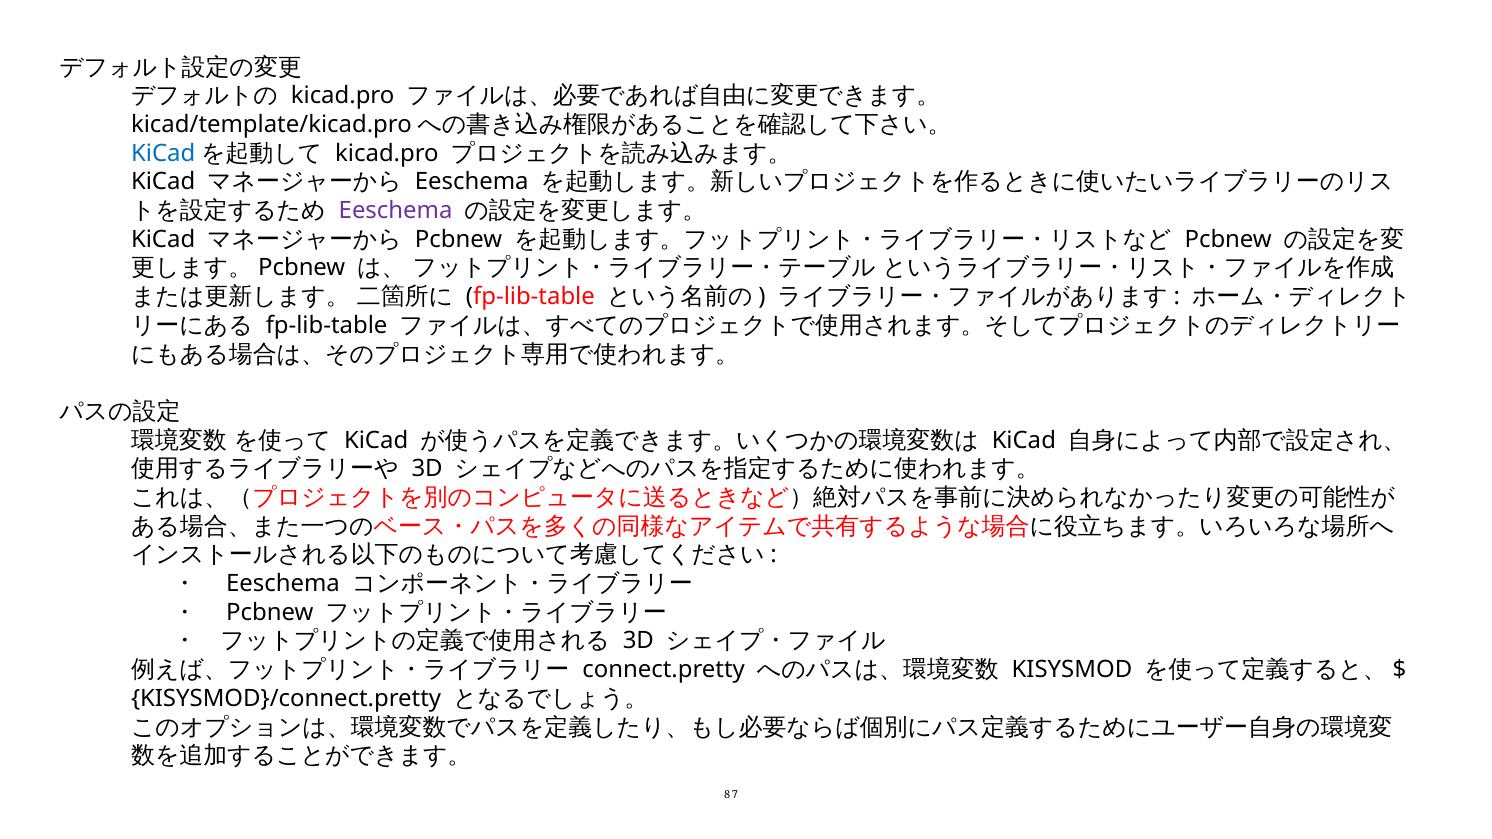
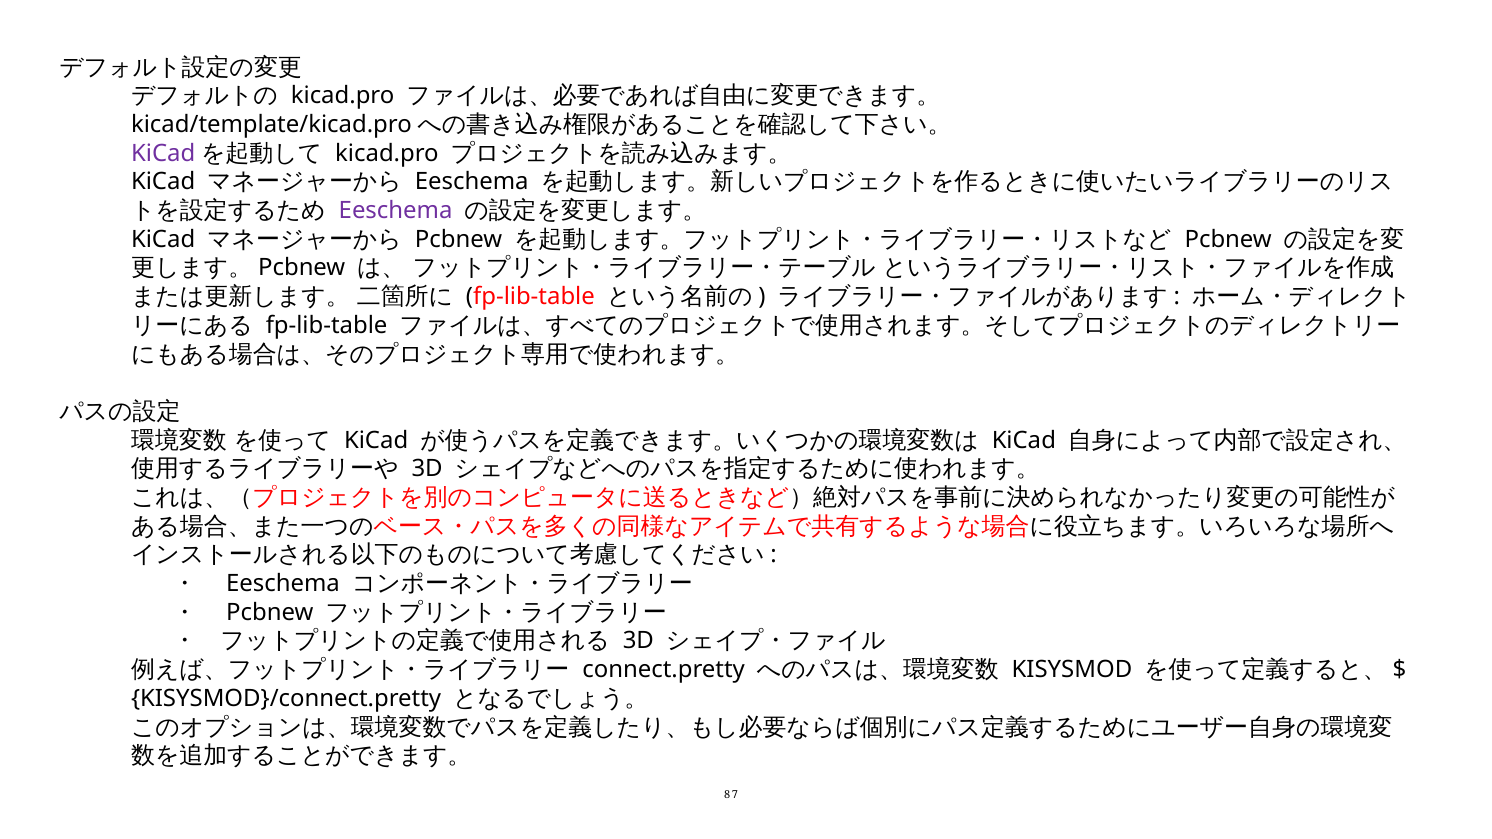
KiCad colour: blue -> purple (163, 153)
